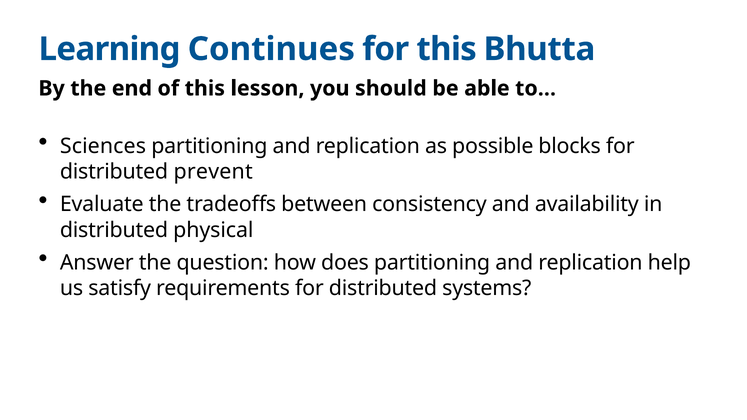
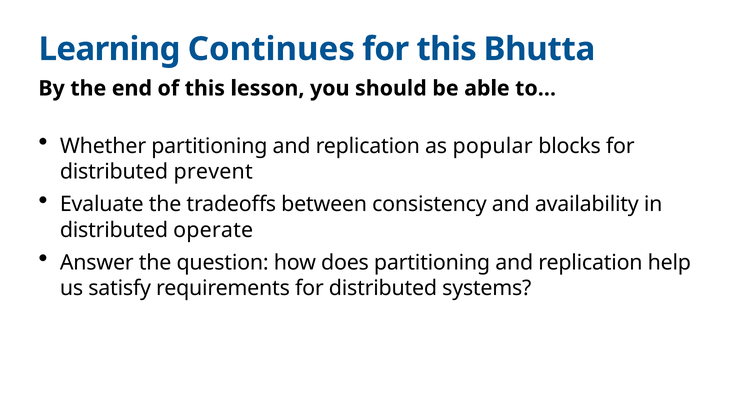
Sciences: Sciences -> Whether (103, 146)
possible: possible -> popular (493, 146)
physical: physical -> operate (213, 230)
